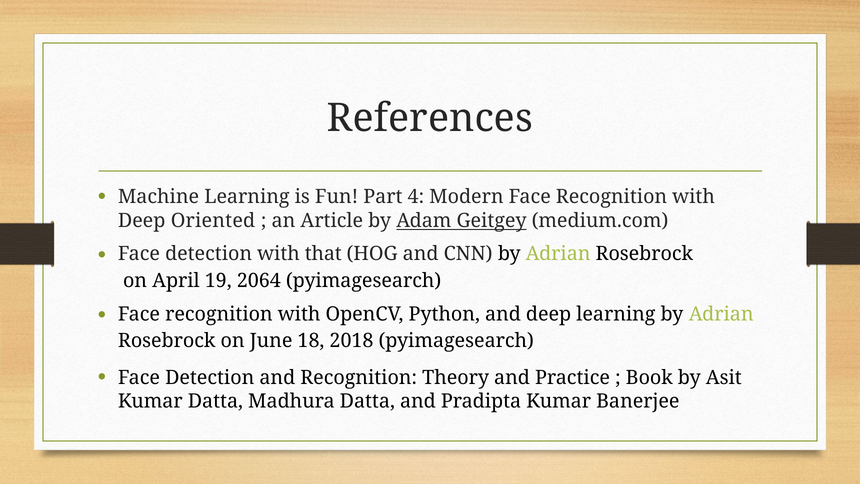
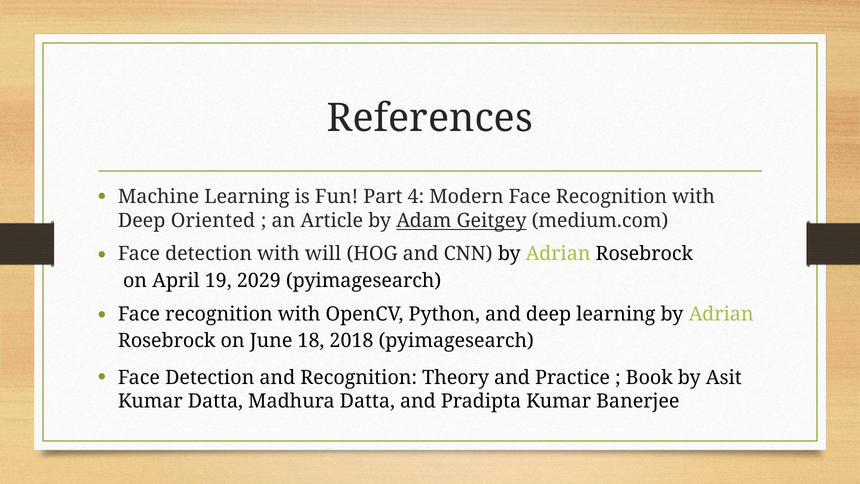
that: that -> will (323, 254)
2064: 2064 -> 2029 (259, 281)
